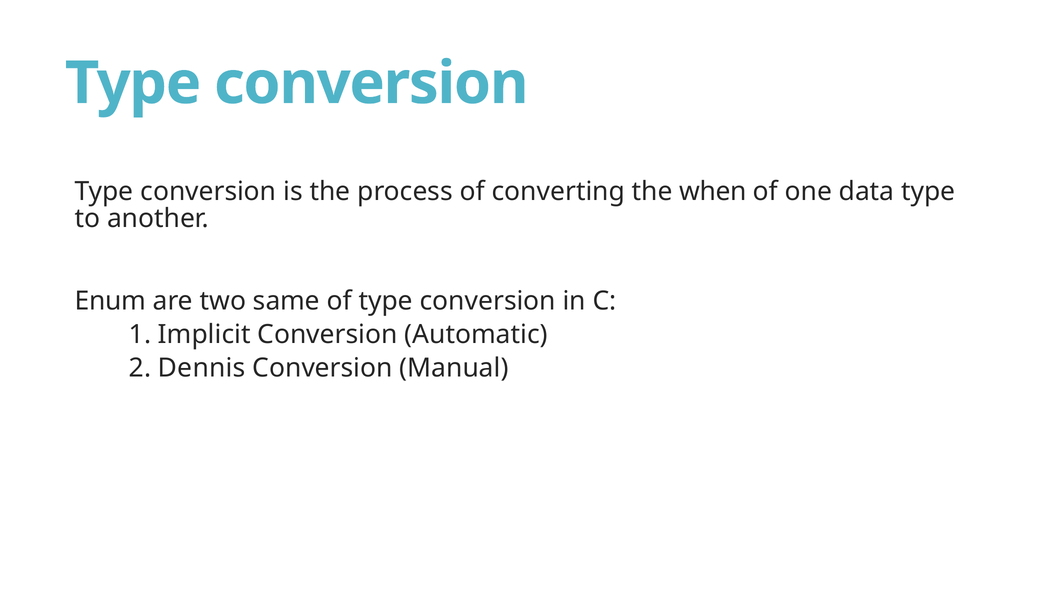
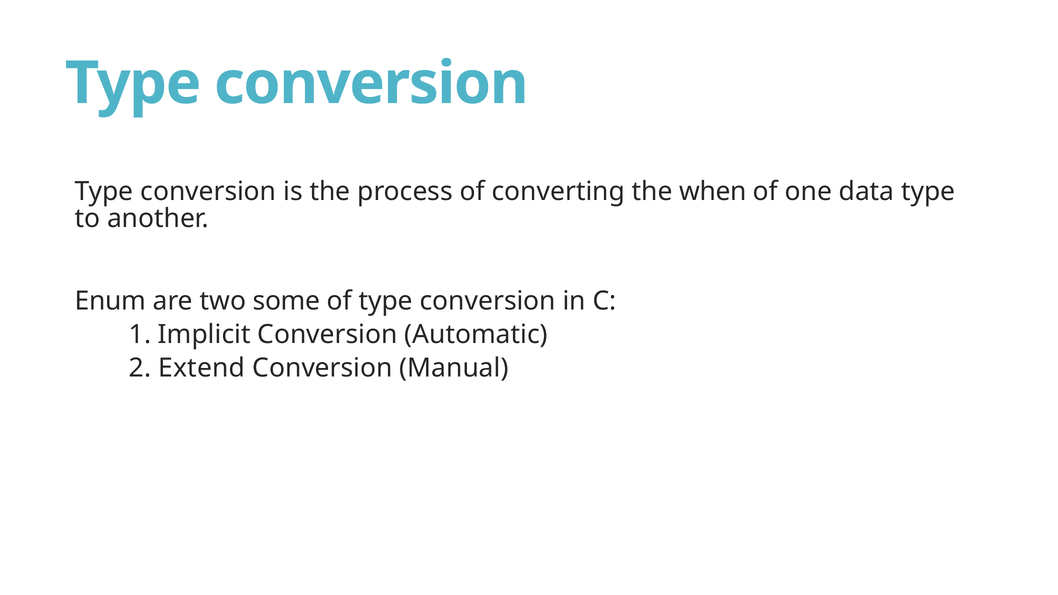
same: same -> some (287, 301)
Dennis: Dennis -> Extend (202, 368)
